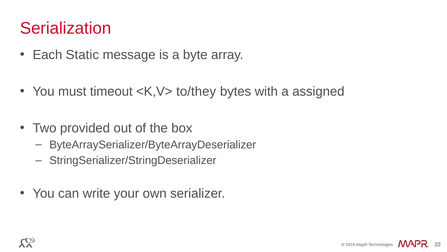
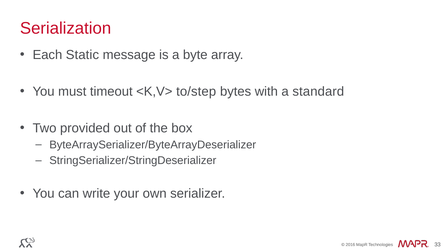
to/they: to/they -> to/step (196, 91)
assigned: assigned -> standard (318, 91)
